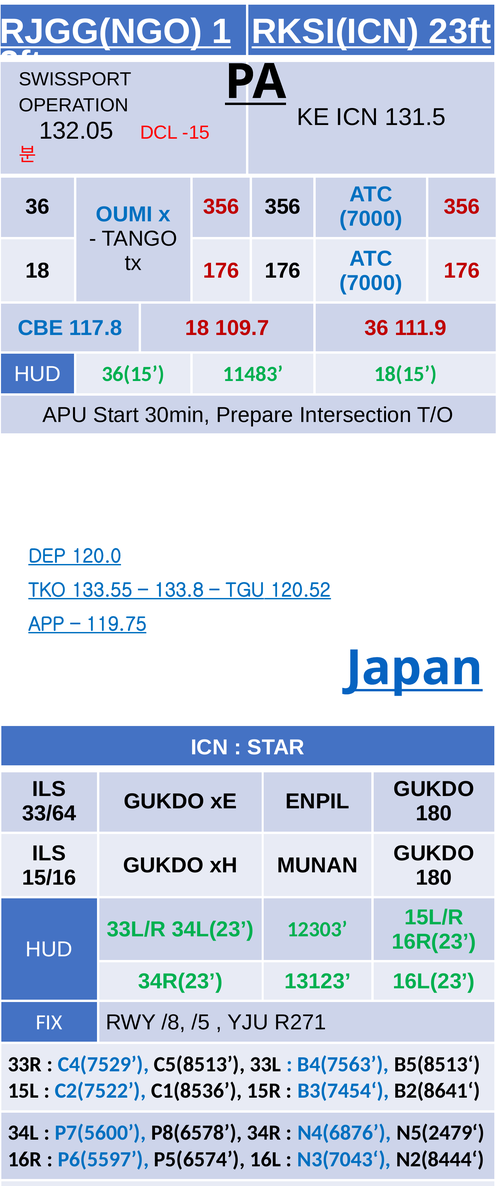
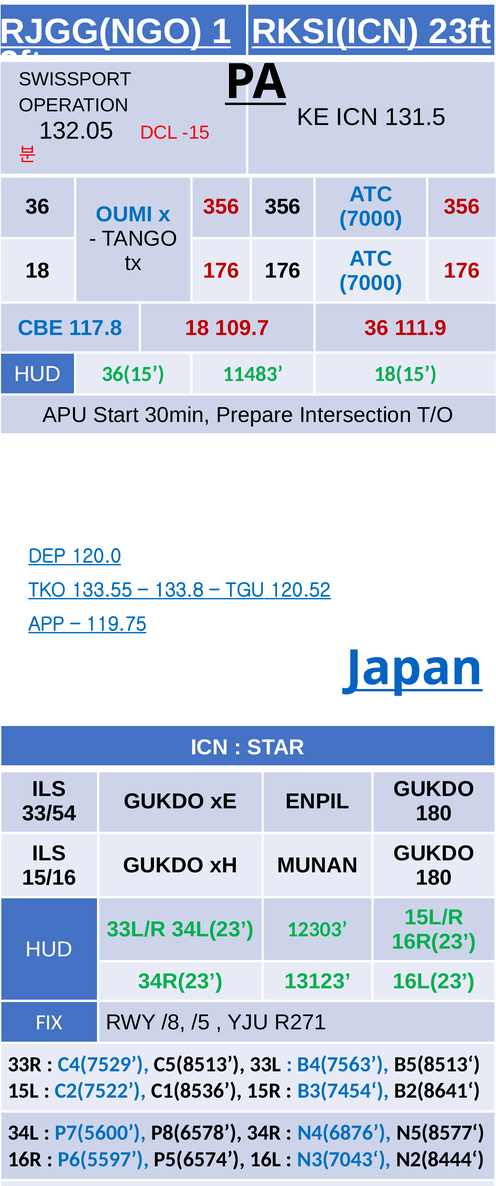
33/64: 33/64 -> 33/54 (49, 814)
N5(2479‘: N5(2479‘ -> N5(8577‘ (441, 1134)
